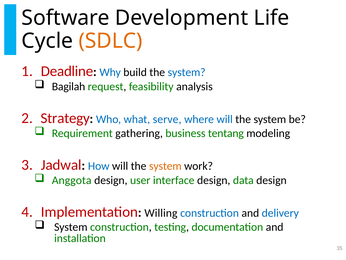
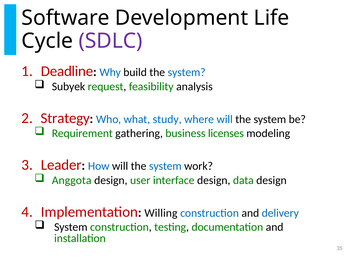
SDLC colour: orange -> purple (111, 41)
Bagilah: Bagilah -> Subyek (68, 86)
serve: serve -> study (167, 119)
tentang: tentang -> licenses (226, 133)
Jadwal: Jadwal -> Leader (61, 165)
system colour: orange -> blue (165, 166)
